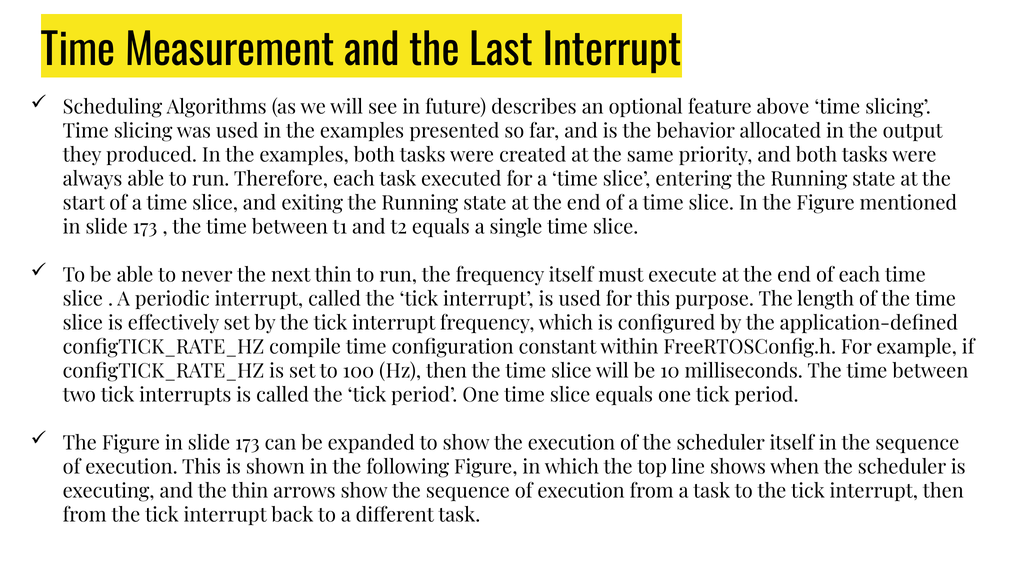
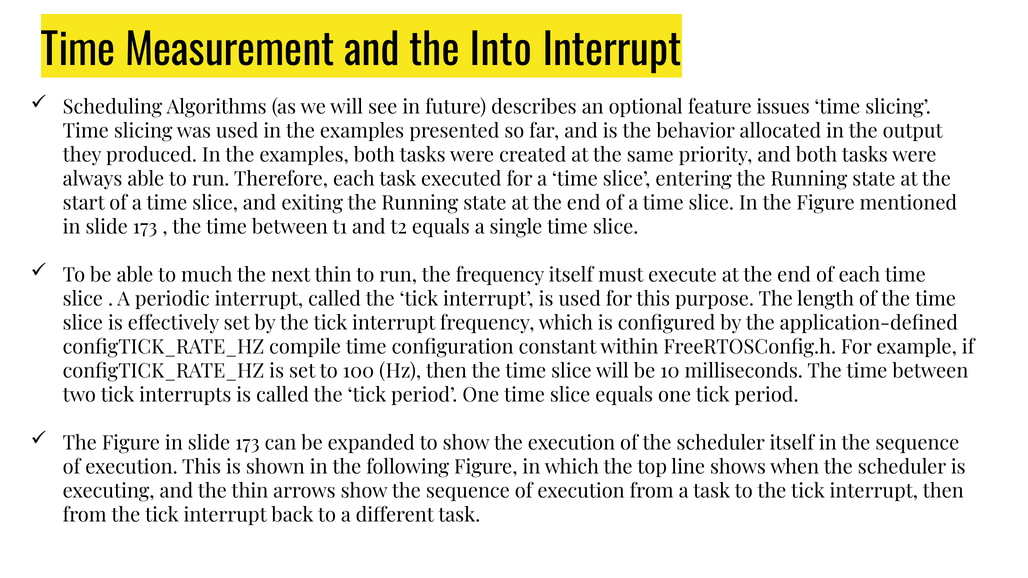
Last: Last -> Into (501, 51)
above: above -> issues (783, 107)
never: never -> much (207, 275)
